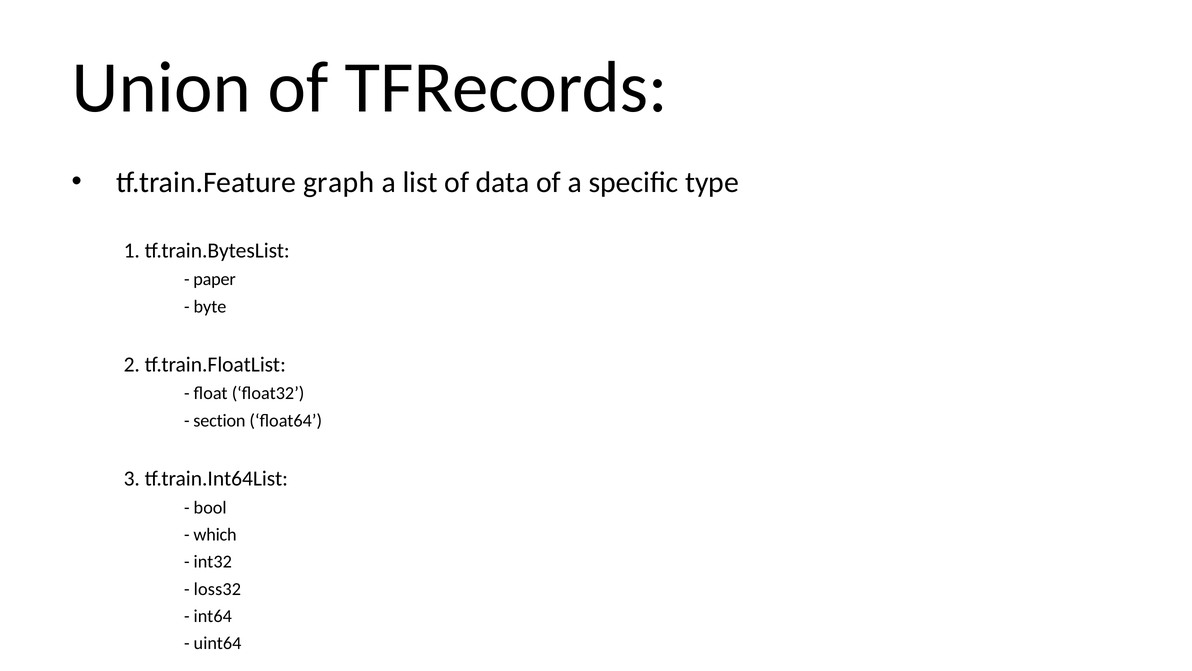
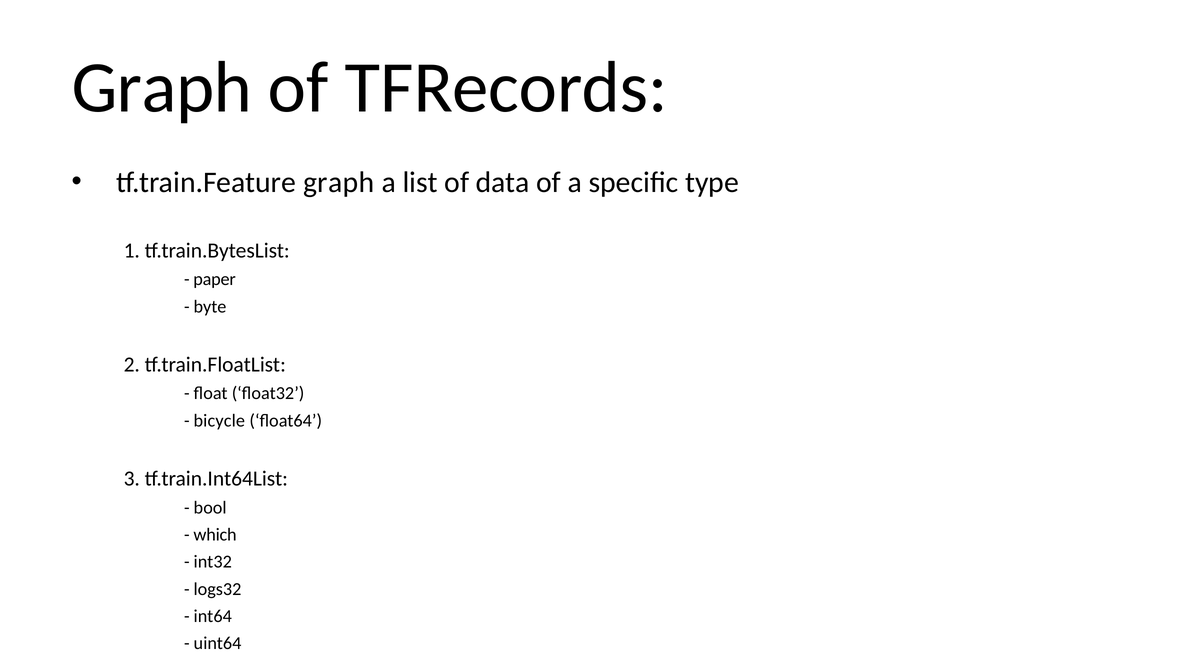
Union: Union -> Graph (162, 88)
section: section -> bicycle (219, 420)
loss32: loss32 -> logs32 (217, 589)
